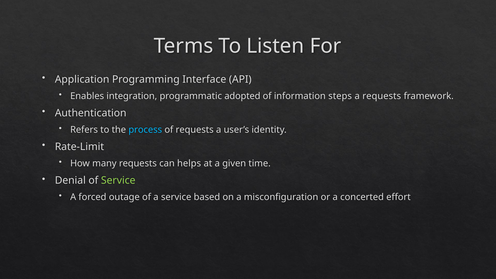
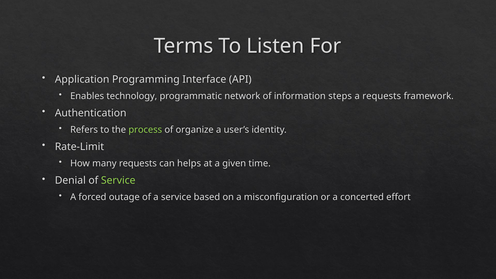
integration: integration -> technology (132, 96)
adopted: adopted -> network (242, 96)
process colour: light blue -> light green (145, 130)
of requests: requests -> organize (195, 130)
